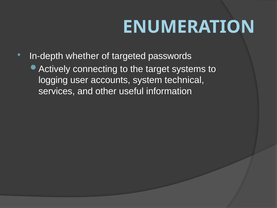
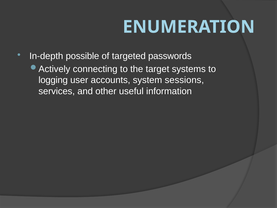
whether: whether -> possible (82, 56)
technical: technical -> sessions (184, 80)
